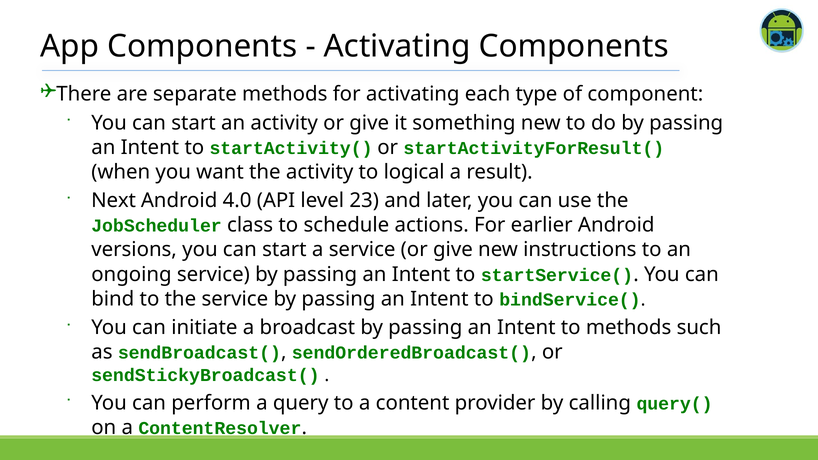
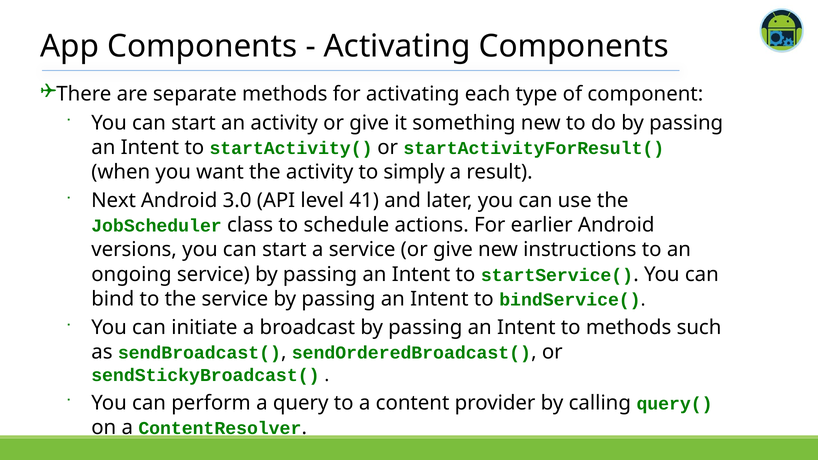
logical: logical -> simply (414, 172)
4.0: 4.0 -> 3.0 (237, 201)
23: 23 -> 41 (364, 201)
